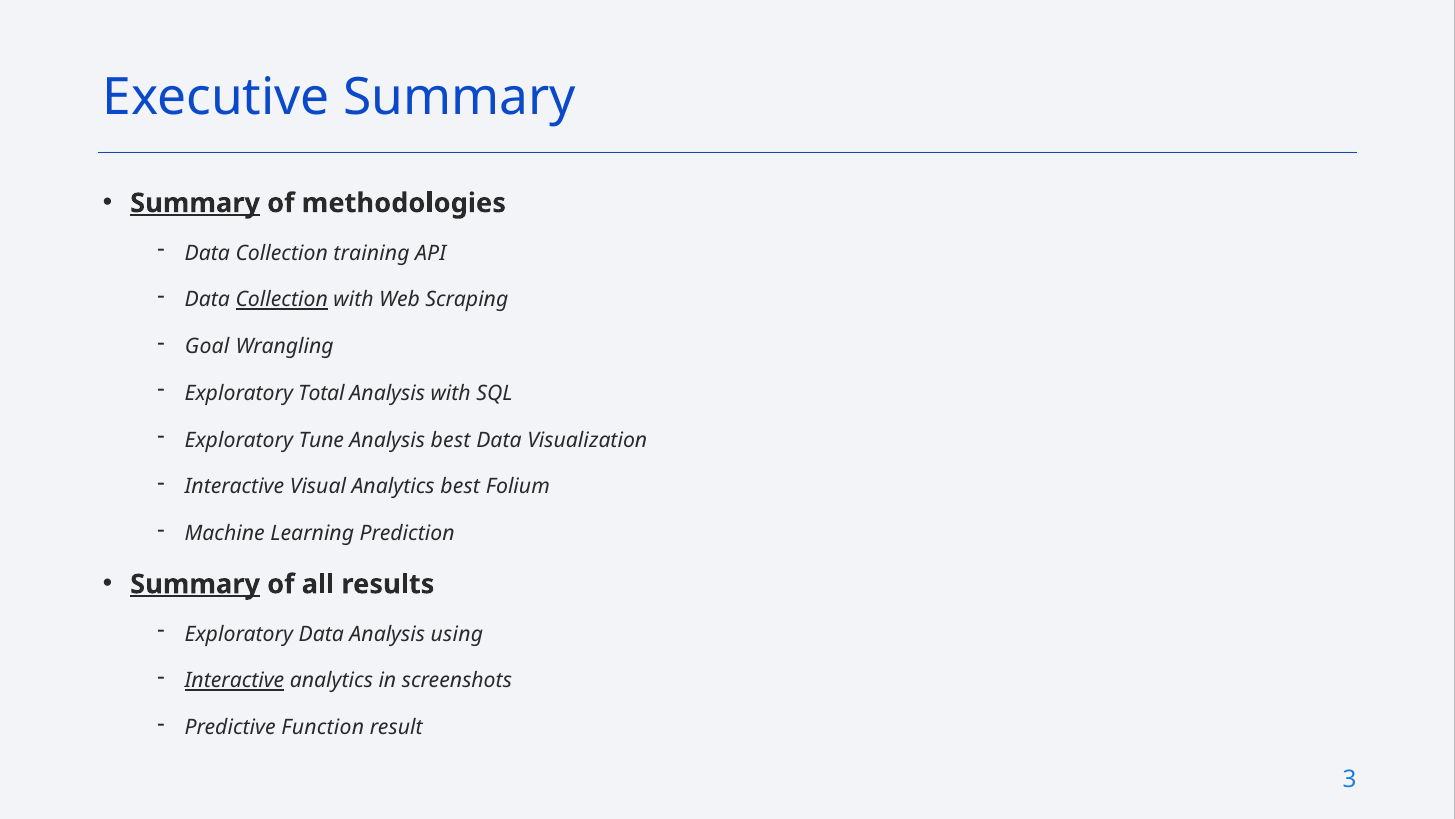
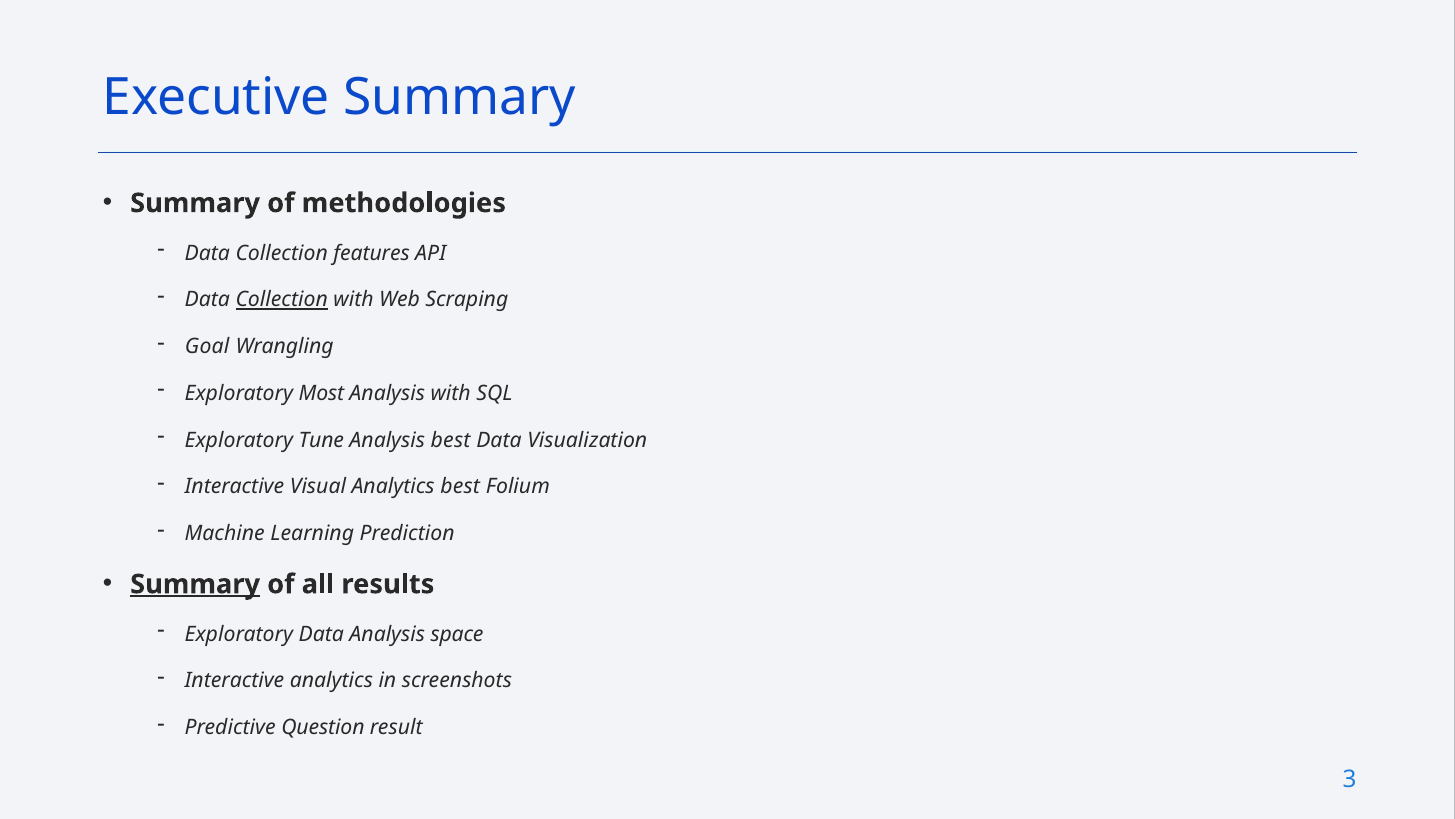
Summary underline: present -> none (195, 203)
training: training -> features (372, 253)
Total: Total -> Most (321, 393)
using: using -> space (457, 634)
Interactive underline: present -> none (234, 680)
Function: Function -> Question (323, 727)
